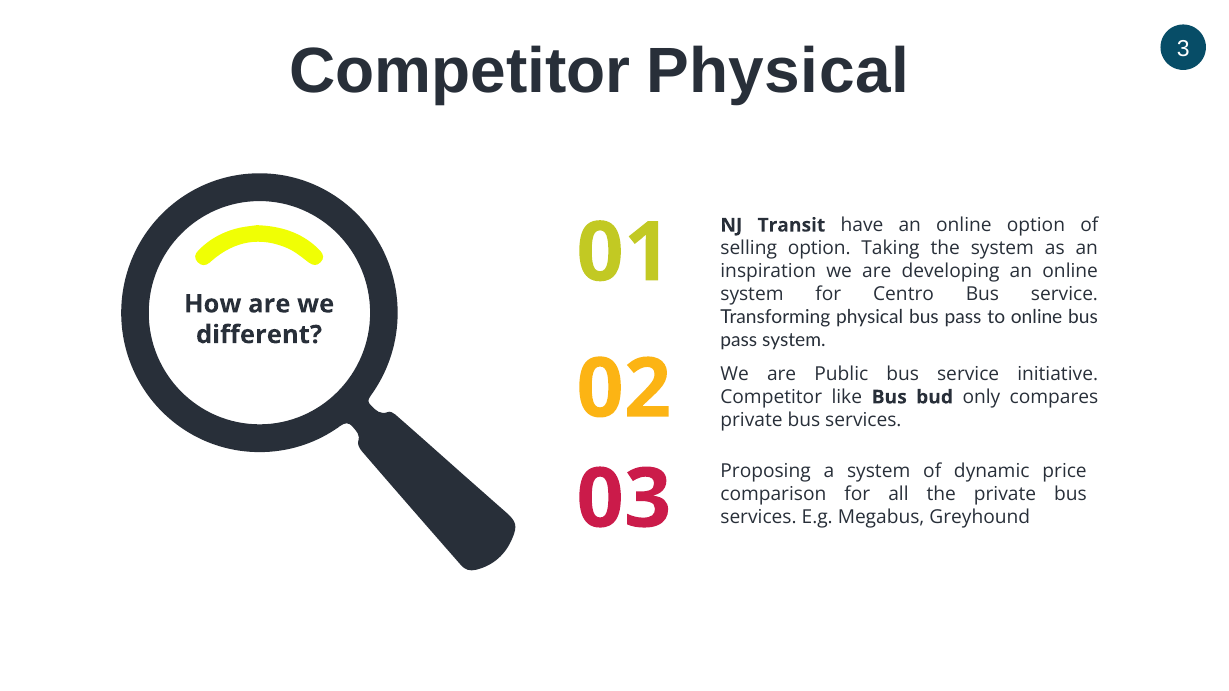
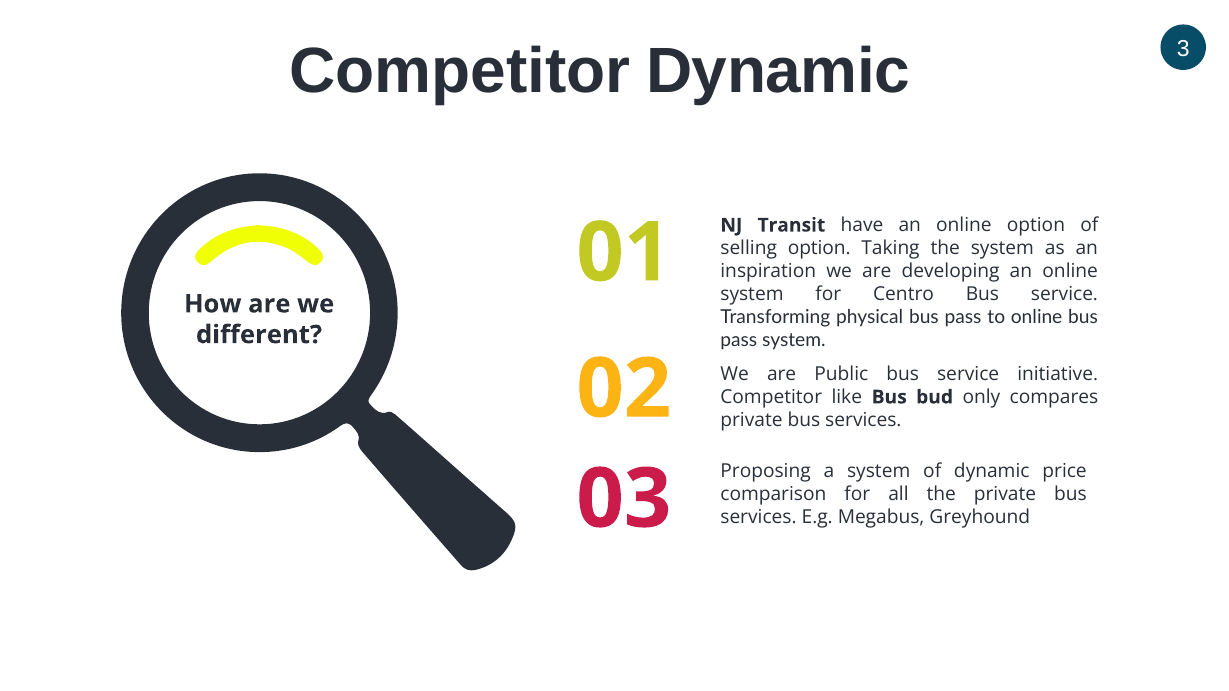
Competitor Physical: Physical -> Dynamic (778, 71)
